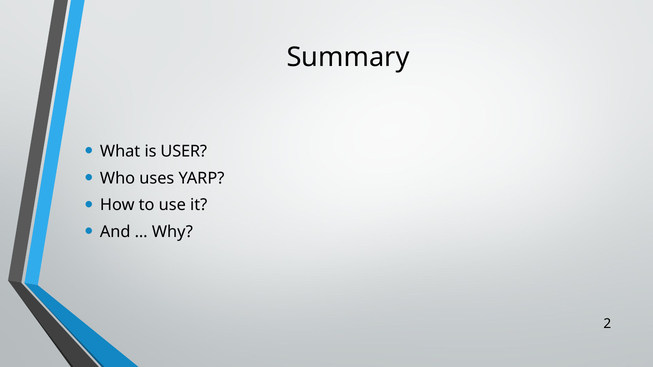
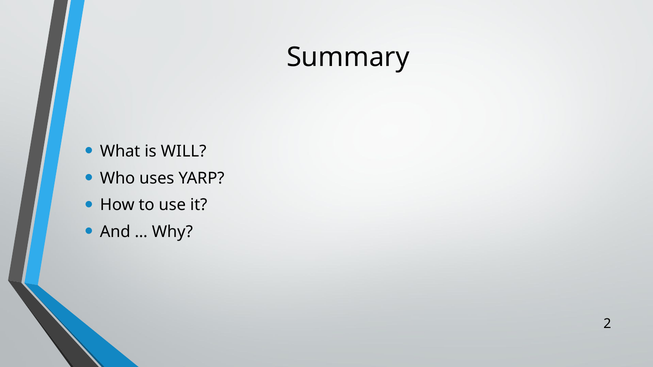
USER: USER -> WILL (184, 151)
